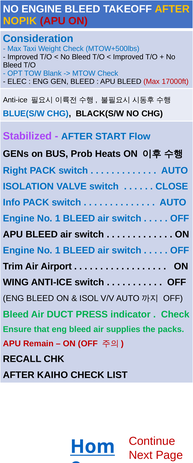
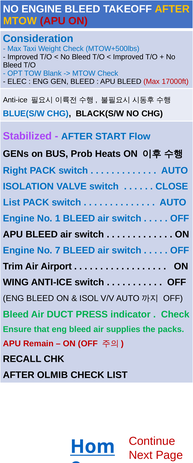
NOPIK: NOPIK -> MTOW (20, 21)
Info: Info -> List (12, 202)
1: 1 -> 7 (58, 250)
KAIHO: KAIHO -> OLMIB (53, 374)
